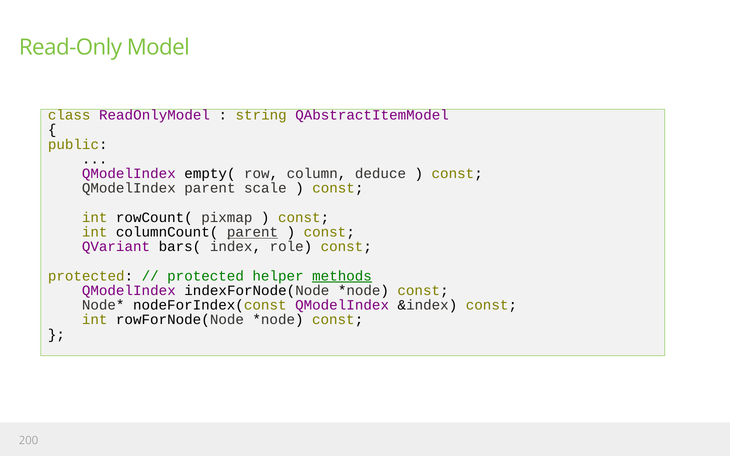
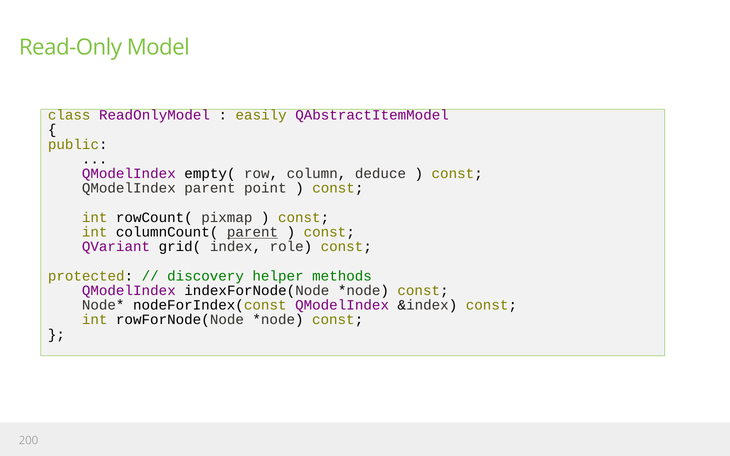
string: string -> easily (261, 115)
scale: scale -> point (265, 188)
bars(: bars( -> grid( (180, 247)
protected: protected -> discovery (206, 276)
methods underline: present -> none (342, 276)
